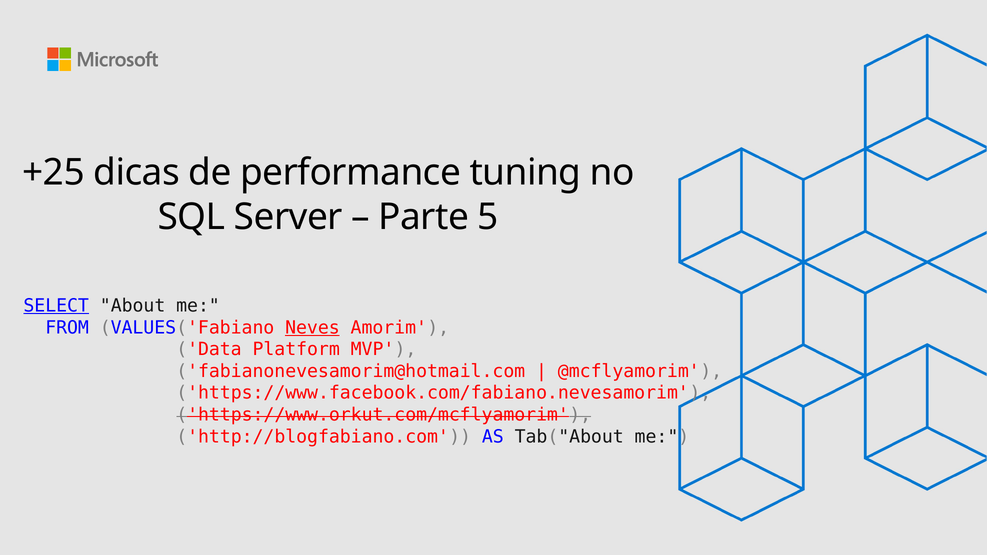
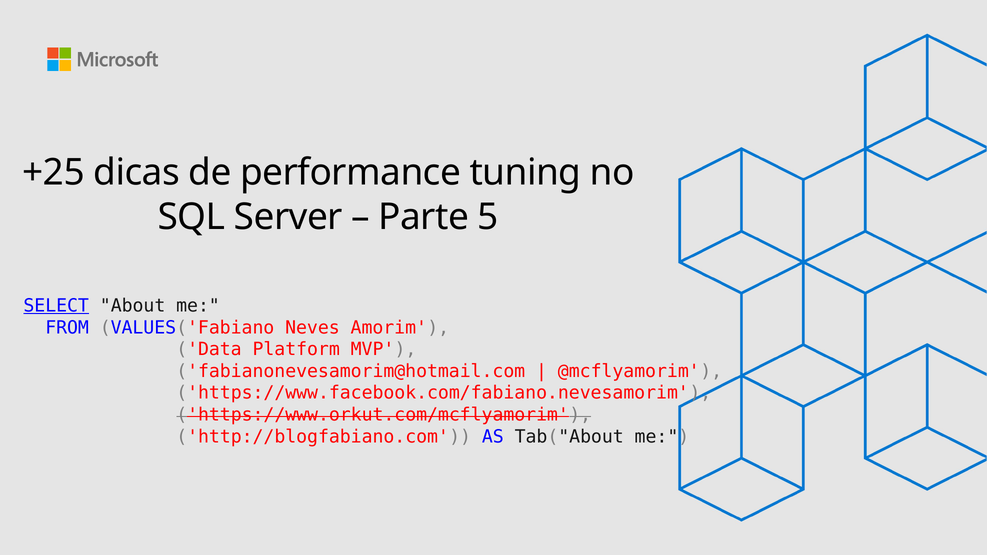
Neves underline: present -> none (312, 328)
